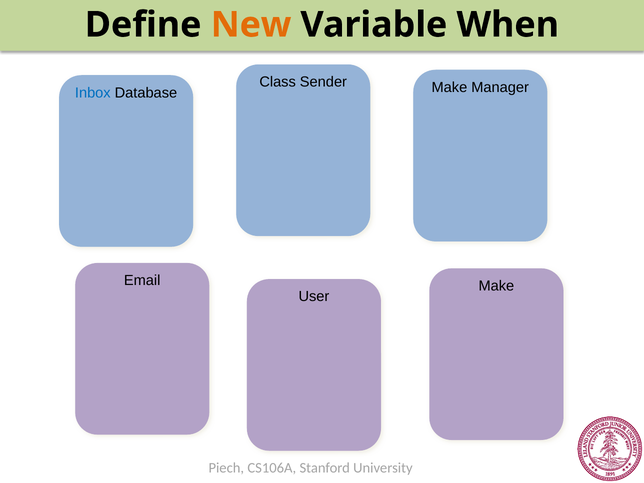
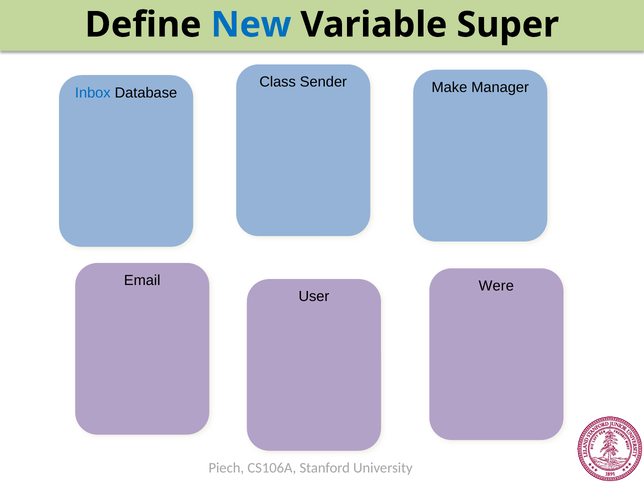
New colour: orange -> blue (251, 25)
When: When -> Super (508, 25)
Email Make: Make -> Were (496, 286)
